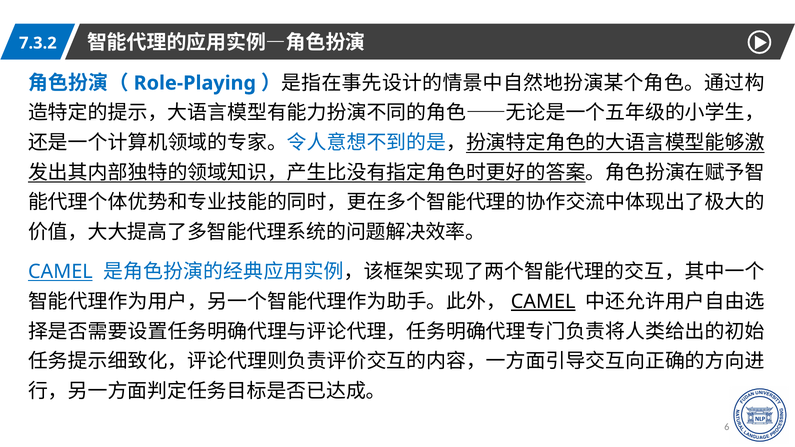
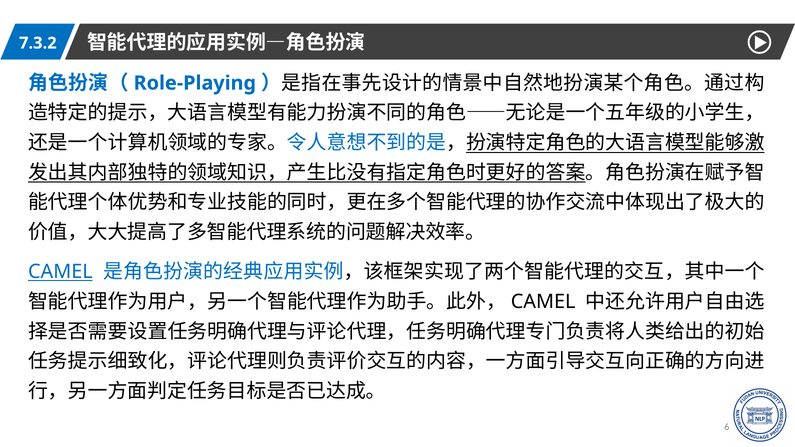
CAMEL underline: present -> none (543, 302)
